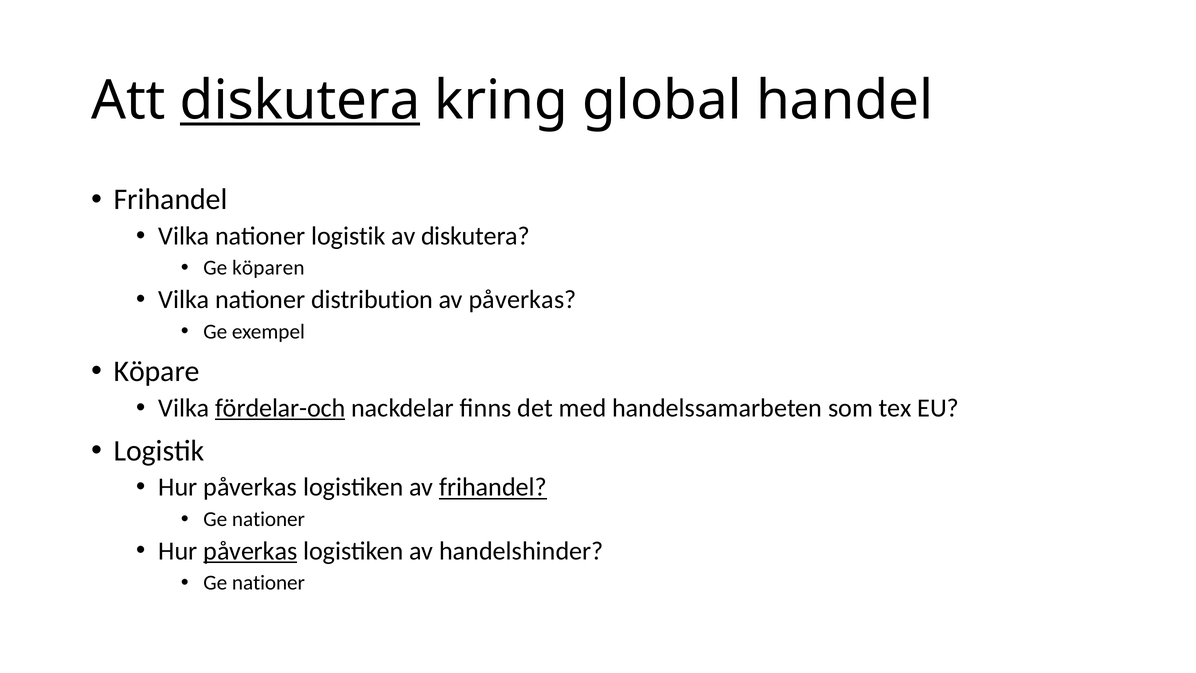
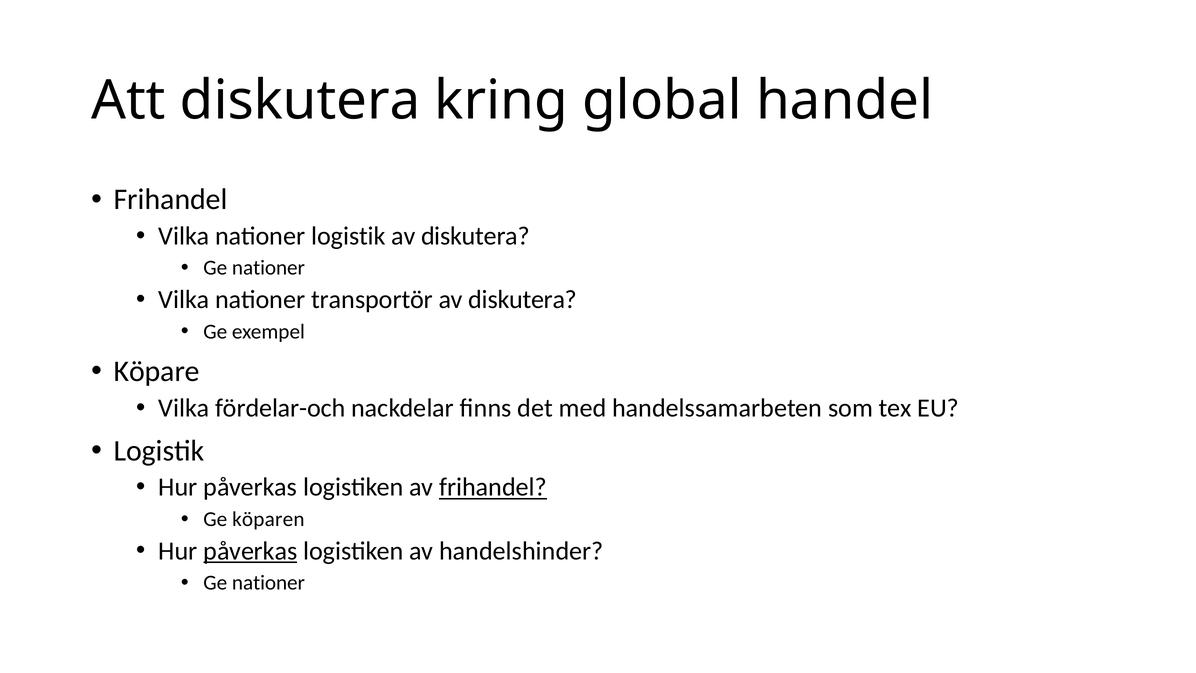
diskutera underline: present -> none (300, 100)
köparen: köparen -> nationer (268, 268)
distribution: distribution -> transportör (372, 300)
påverkas: påverkas -> diskutera (523, 300)
fördelar-och underline: present -> none (280, 408)
nationer: nationer -> köparen (268, 519)
